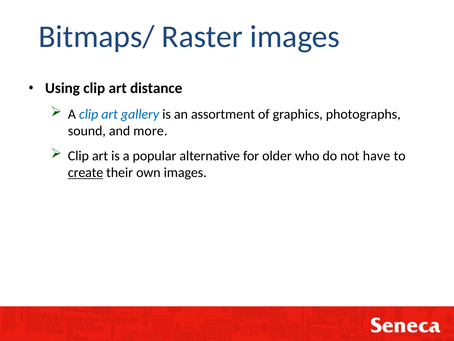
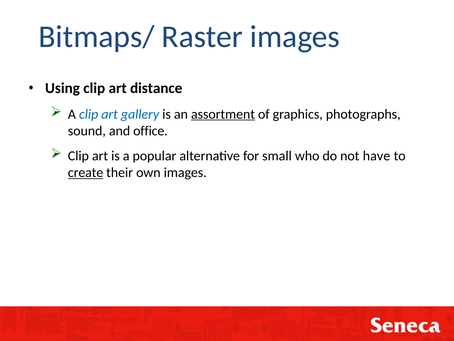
assortment underline: none -> present (223, 114)
more: more -> office (150, 131)
older: older -> small (277, 156)
